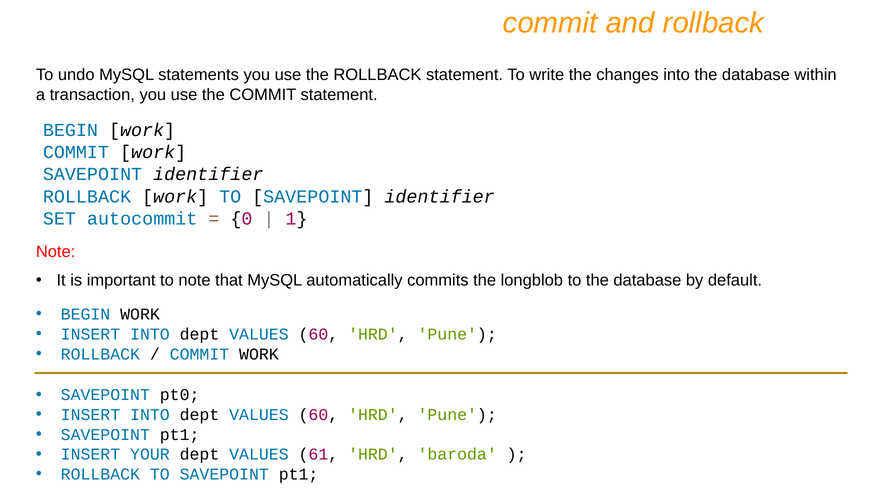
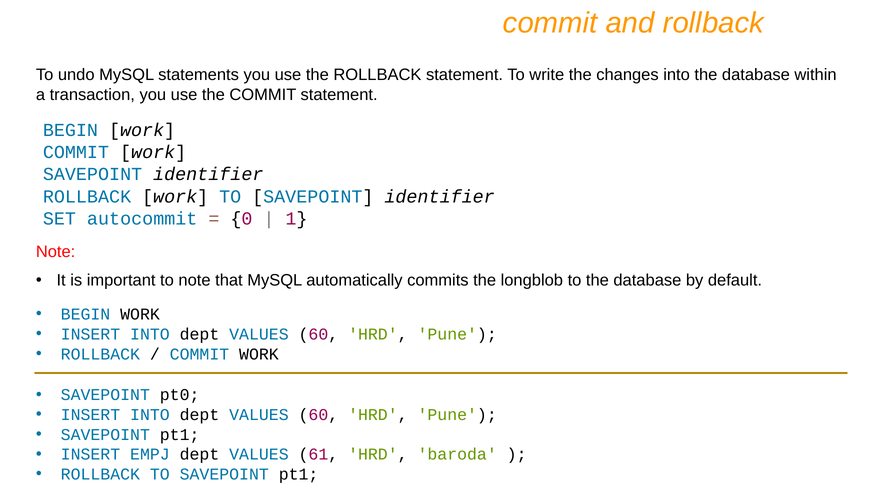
YOUR: YOUR -> EMPJ (150, 454)
